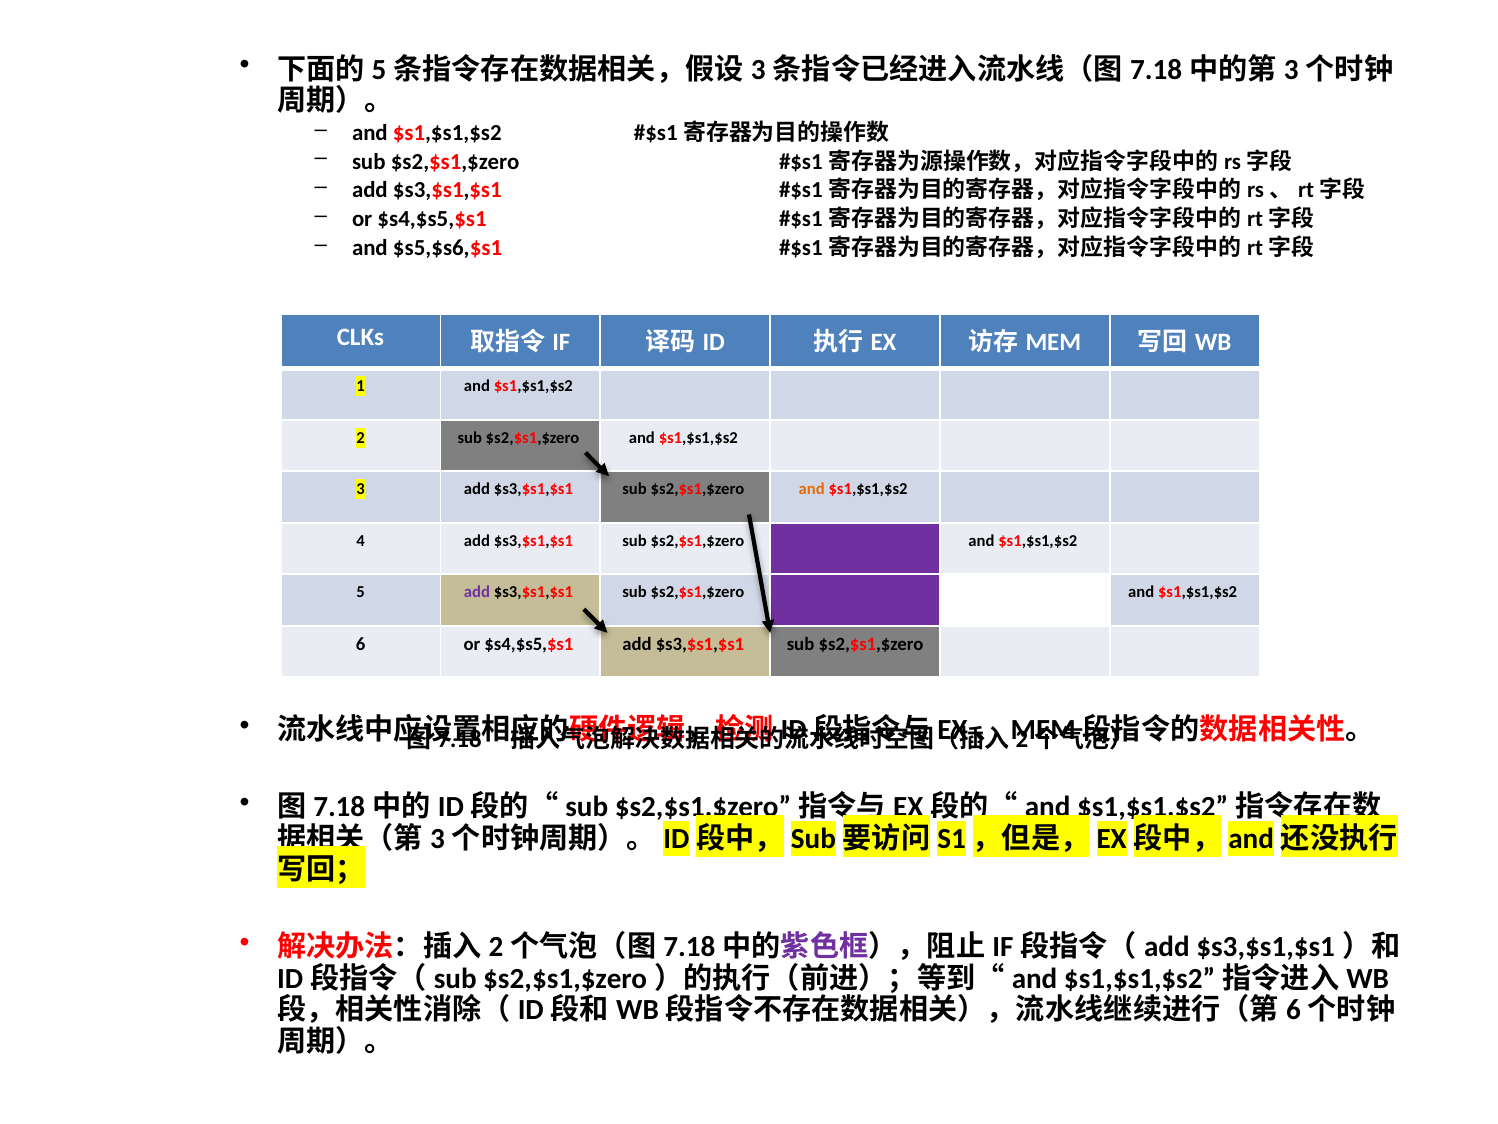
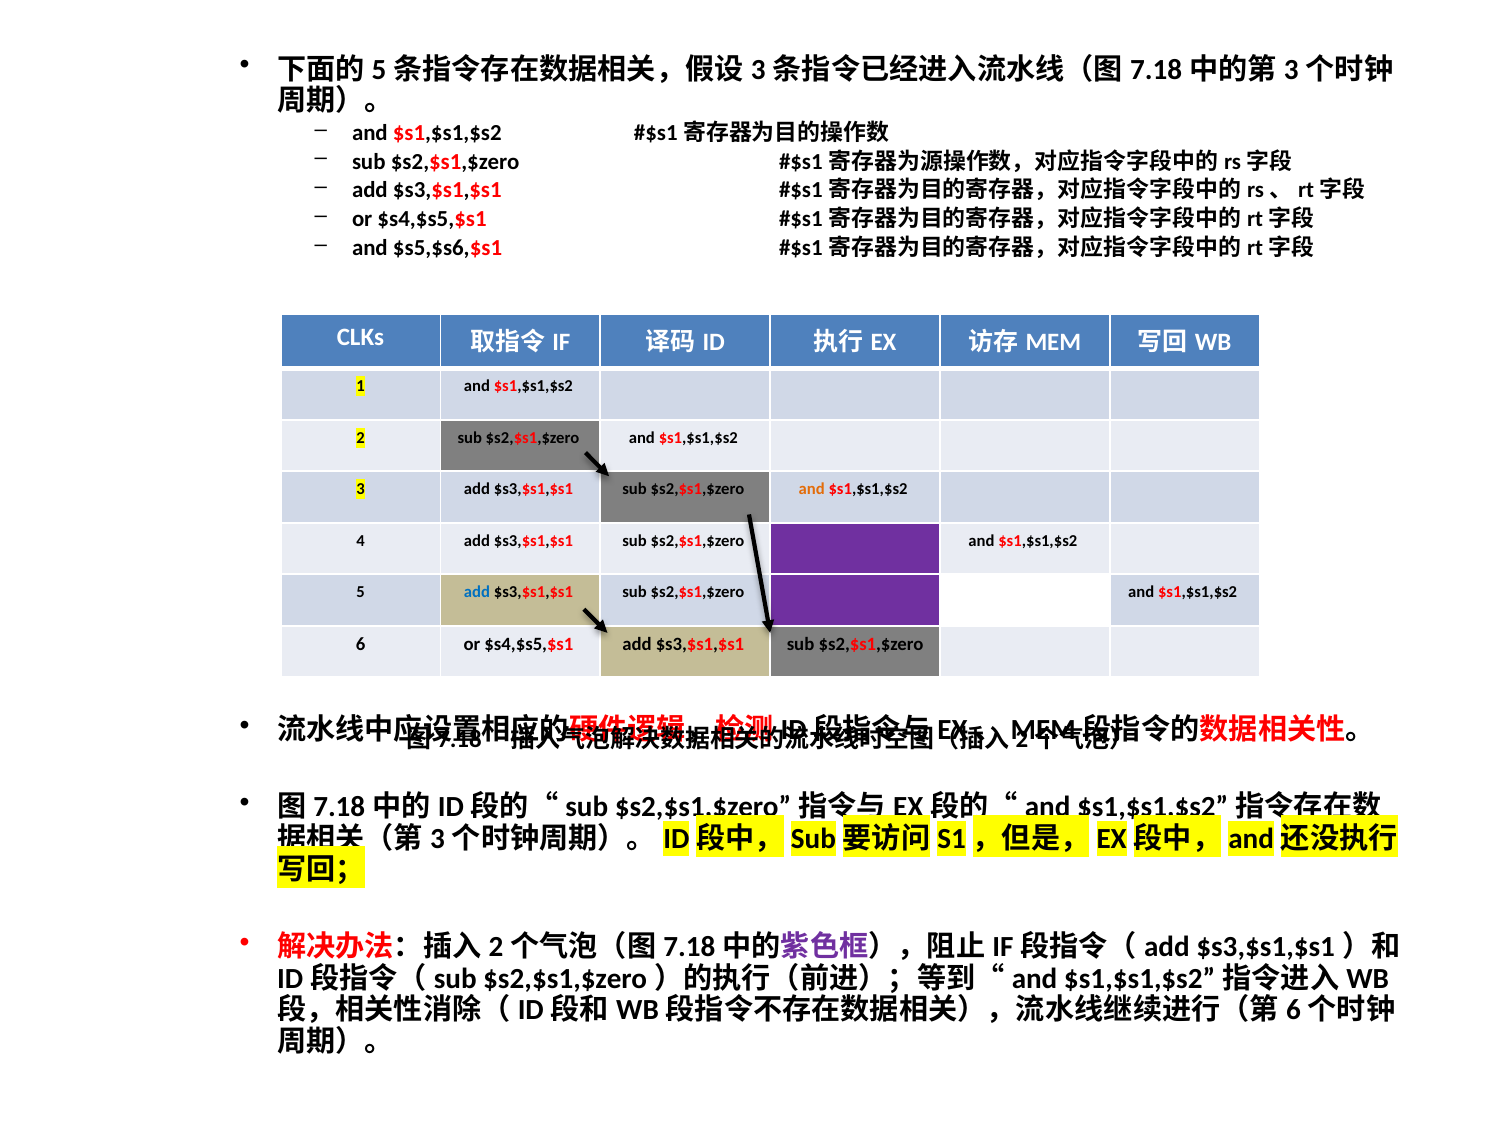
add colour: purple -> blue (477, 592)
